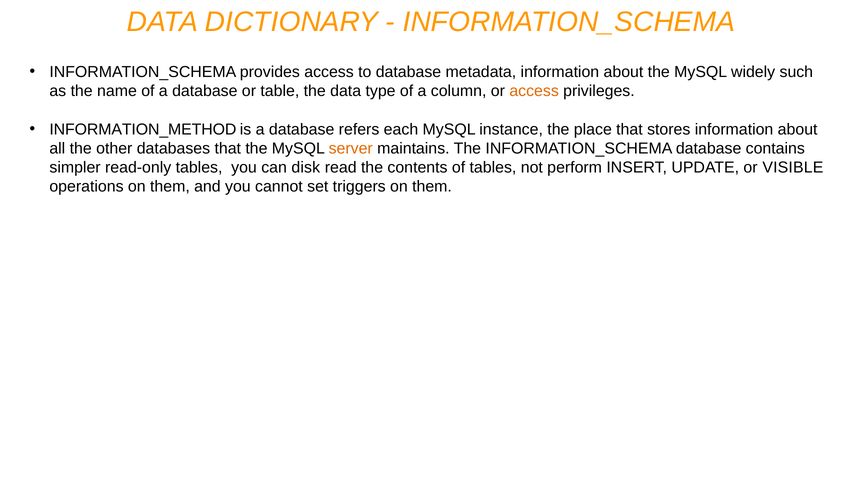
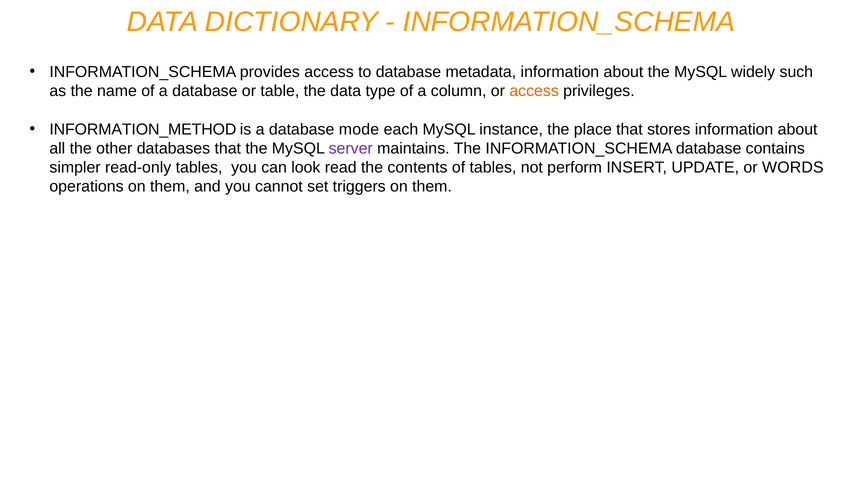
refers: refers -> mode (359, 129)
server colour: orange -> purple (351, 148)
disk: disk -> look (306, 167)
VISIBLE: VISIBLE -> WORDS (793, 167)
